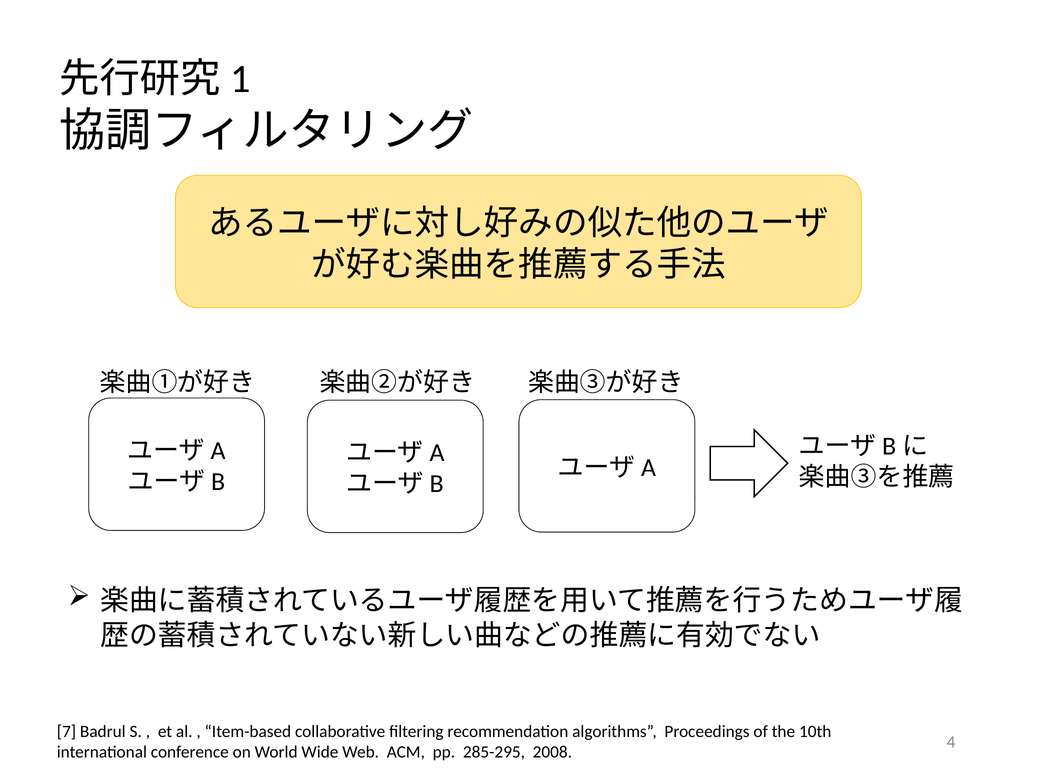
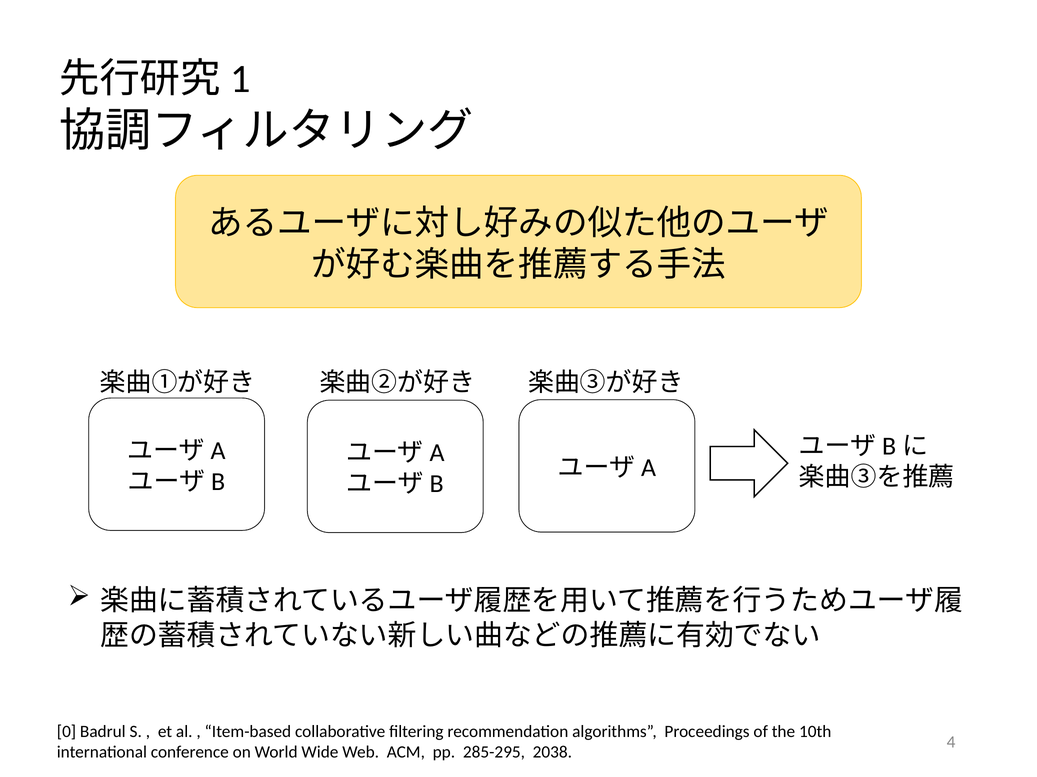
7: 7 -> 0 (67, 732)
2008: 2008 -> 2038 (552, 753)
